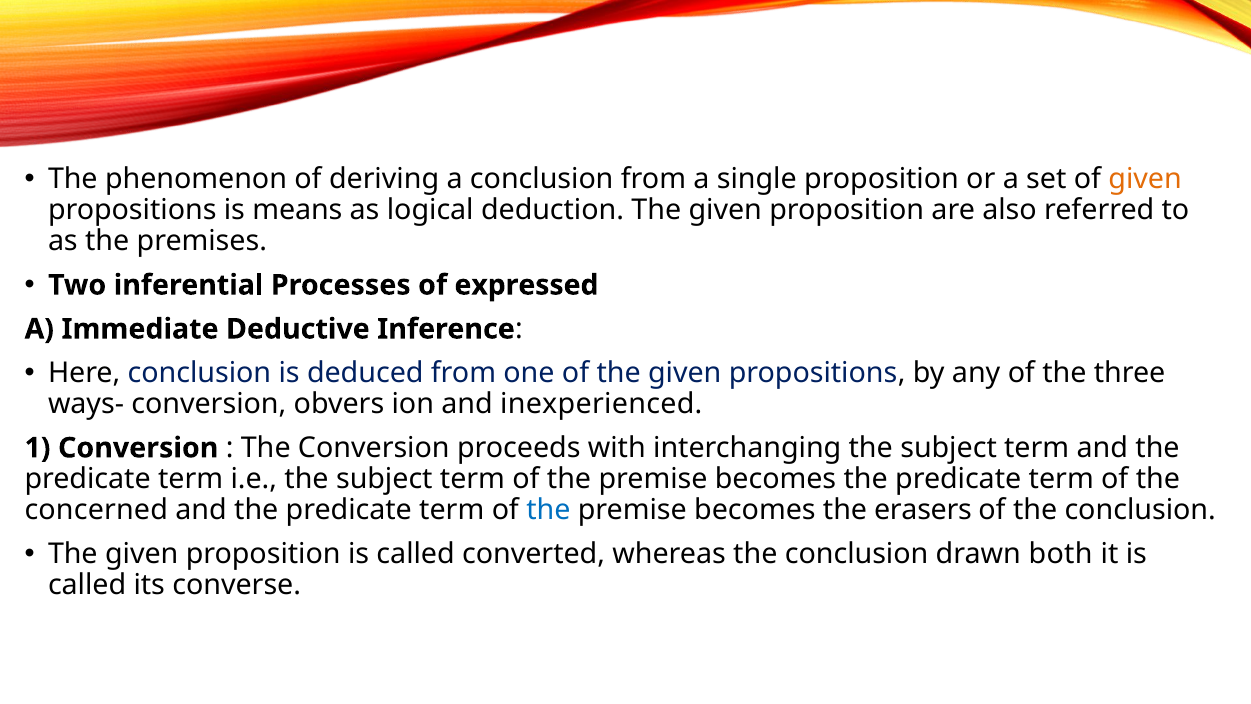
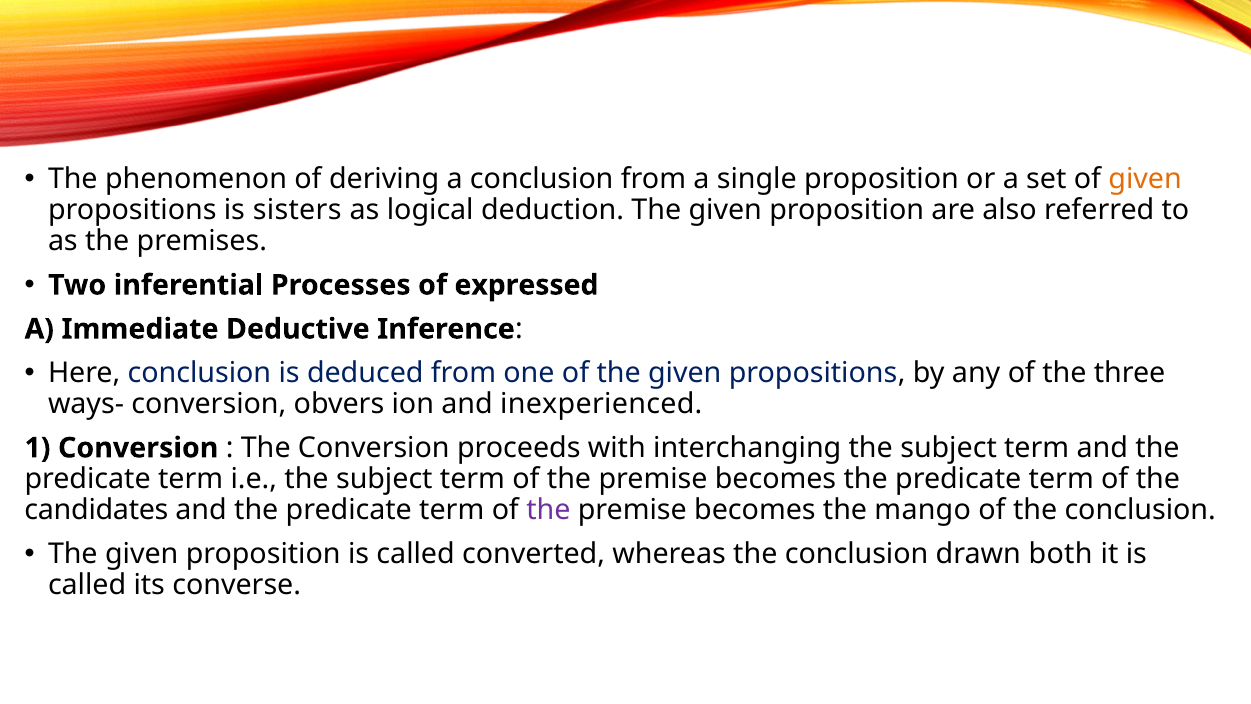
means: means -> sisters (297, 210)
concerned: concerned -> candidates (96, 510)
the colour: blue -> purple (548, 510)
erasers: erasers -> mango (923, 510)
